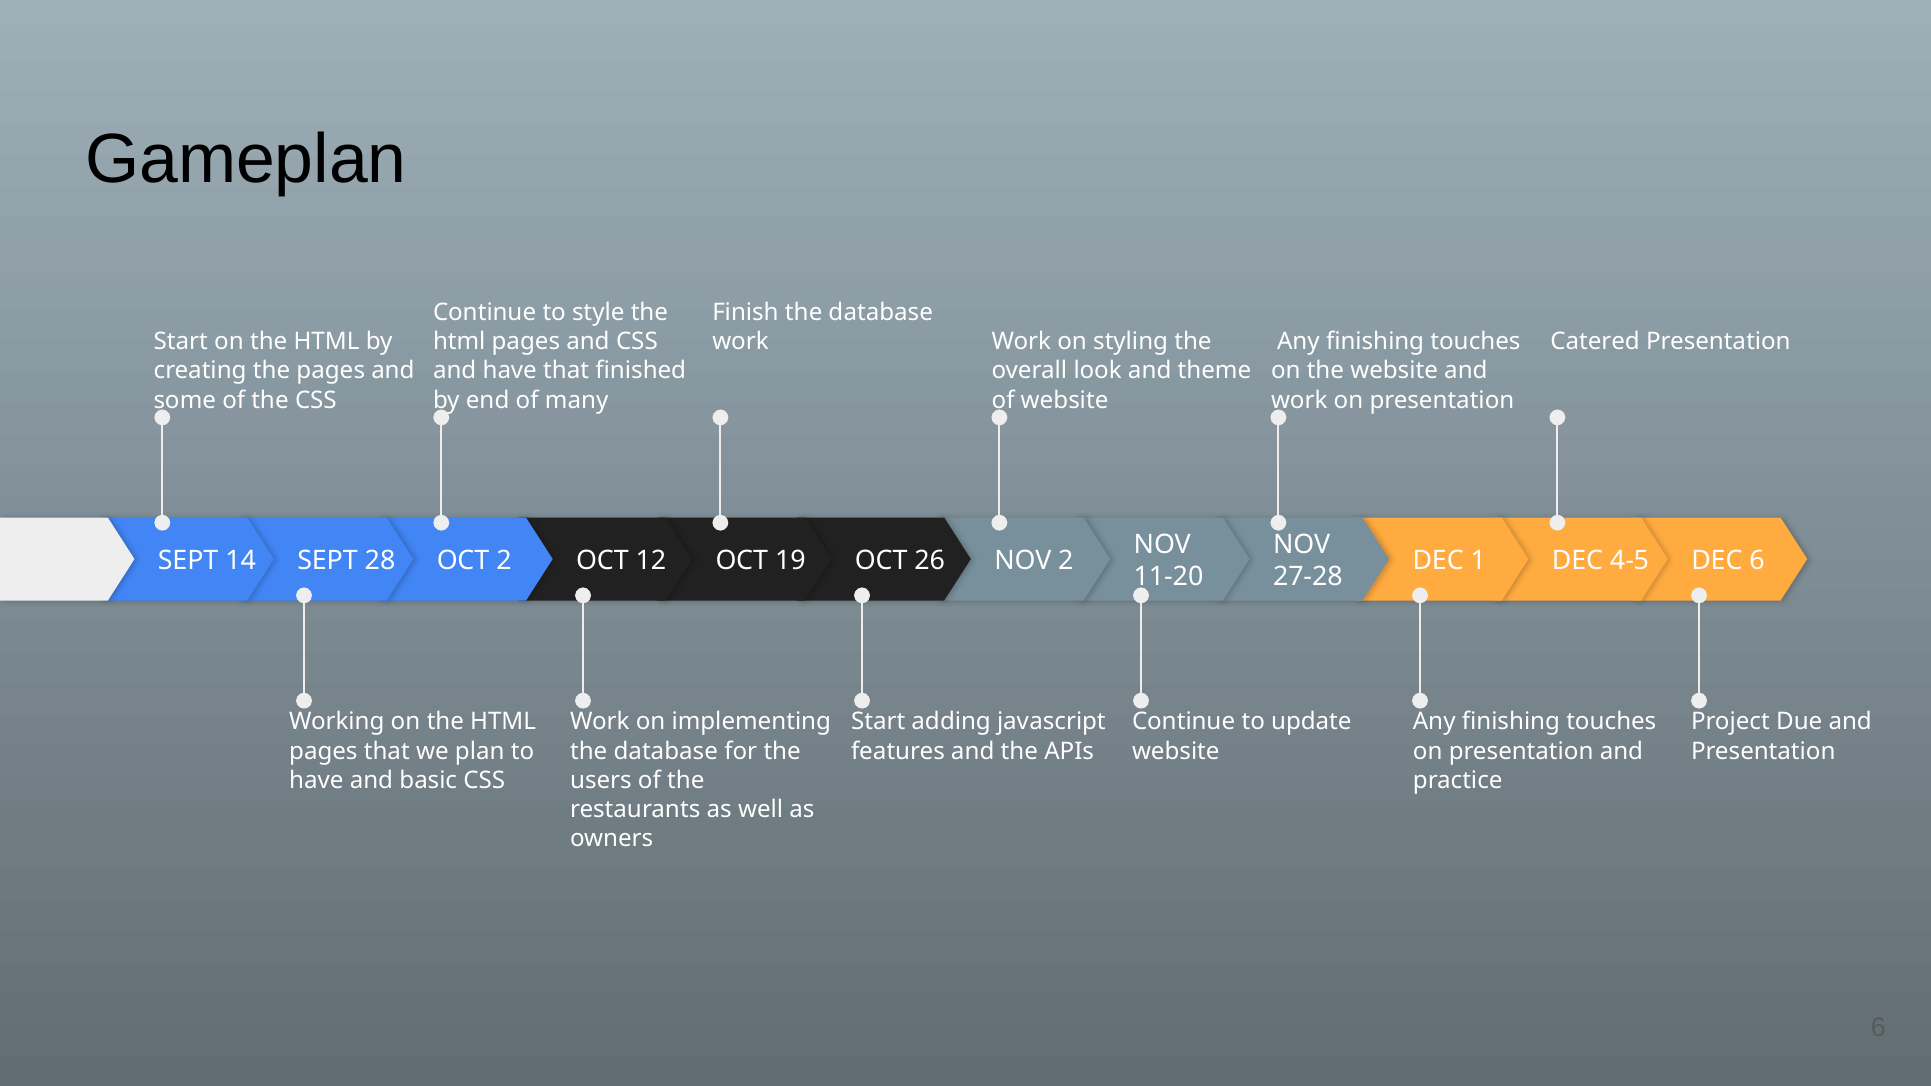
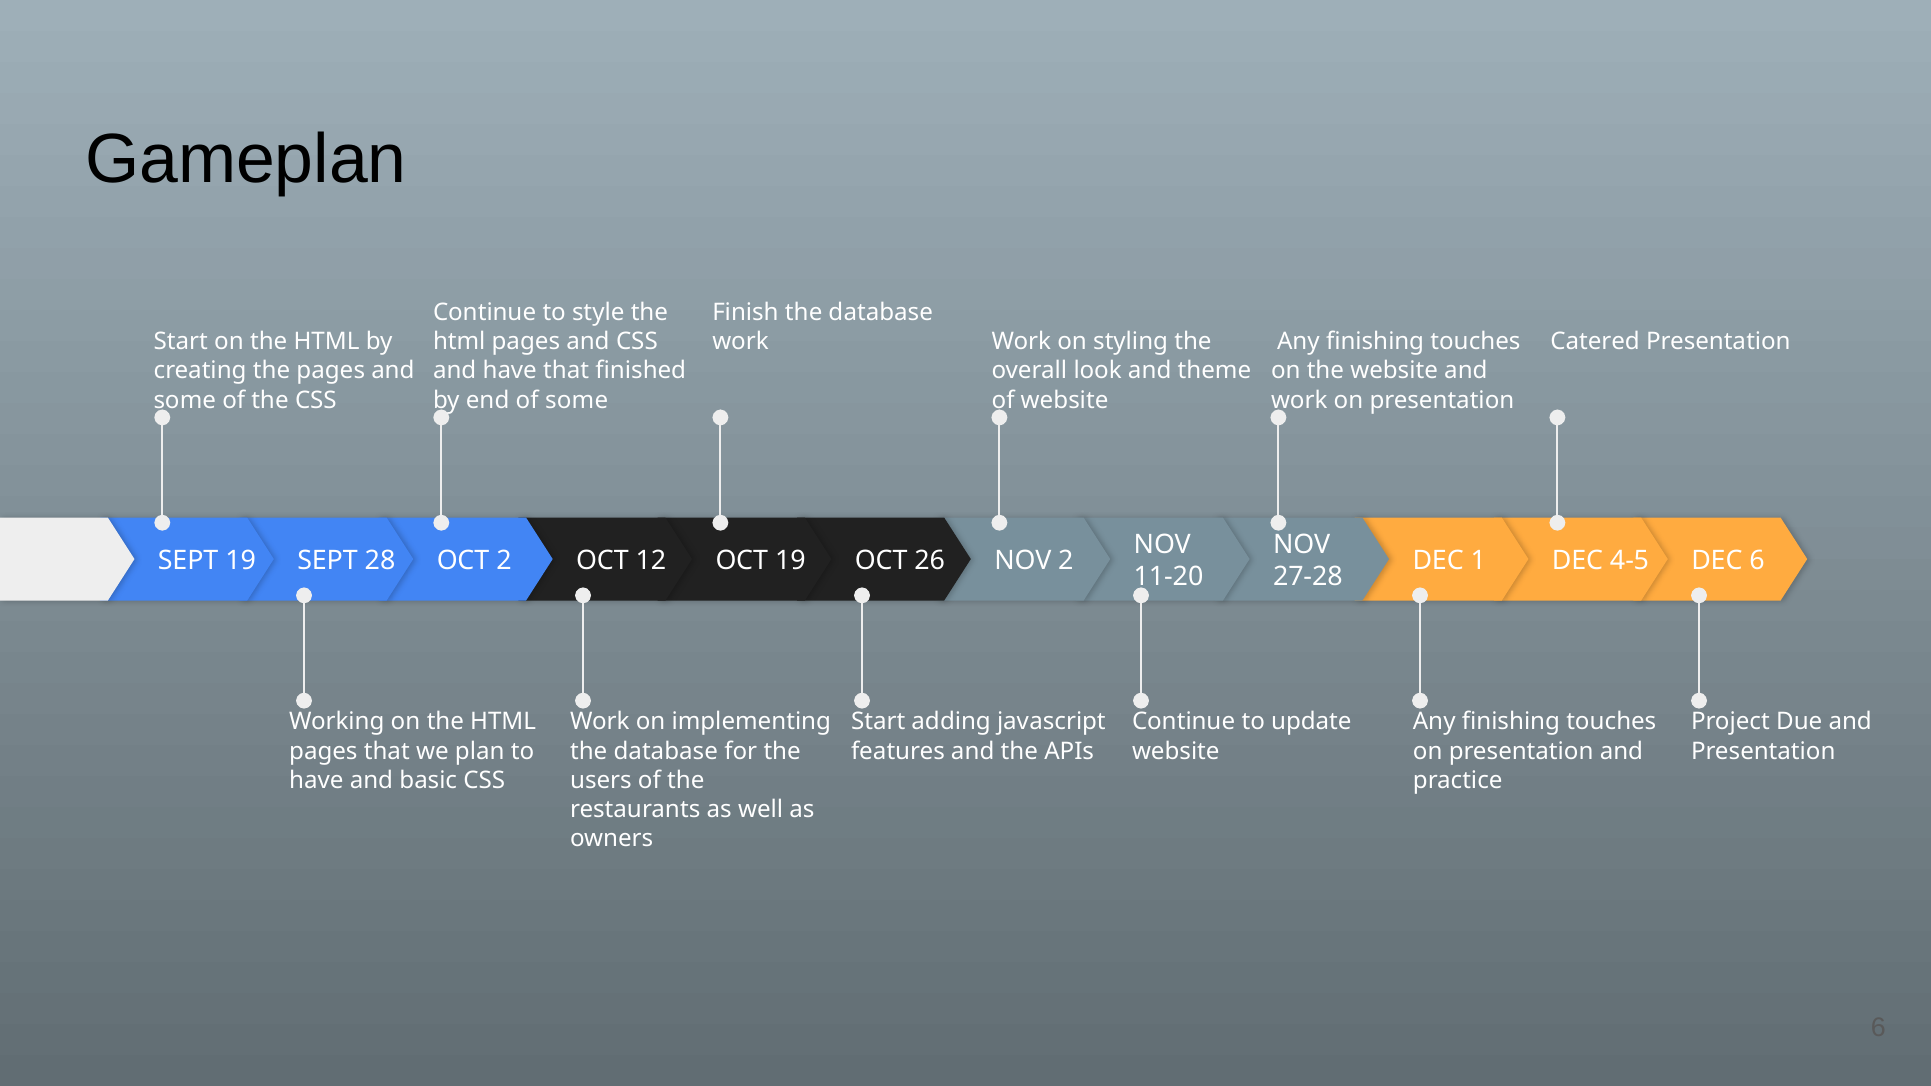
of many: many -> some (577, 400)
SEPT 14: 14 -> 19 (241, 561)
